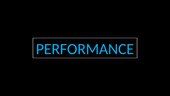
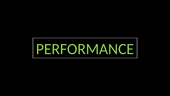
PERFORMANCE colour: light blue -> light green (85, 49)
